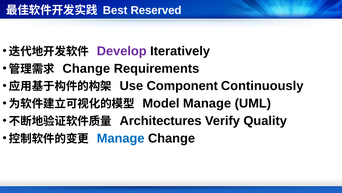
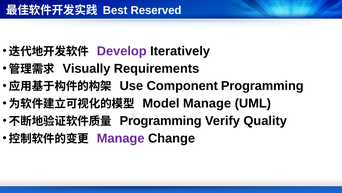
Change: Change -> Visually (86, 68)
Component Continuously: Continuously -> Programming (262, 86)
Architectures: Architectures -> Programming (161, 121)
Manage colour: blue -> purple (121, 138)
